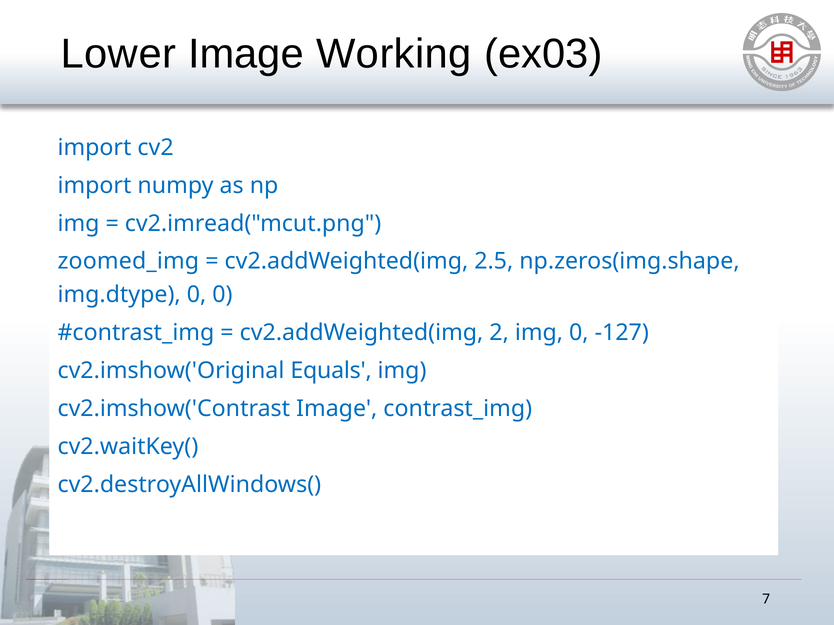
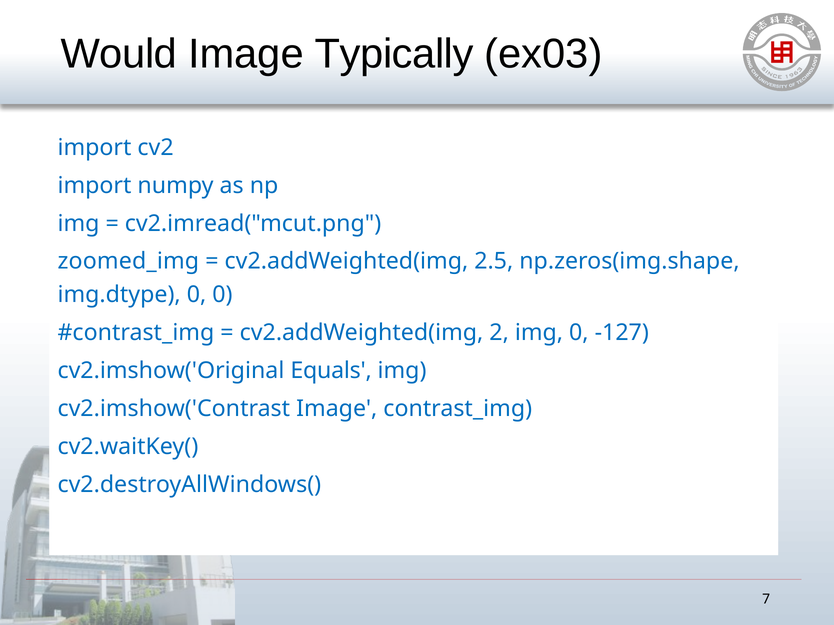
Lower: Lower -> Would (119, 54)
Working: Working -> Typically (394, 54)
